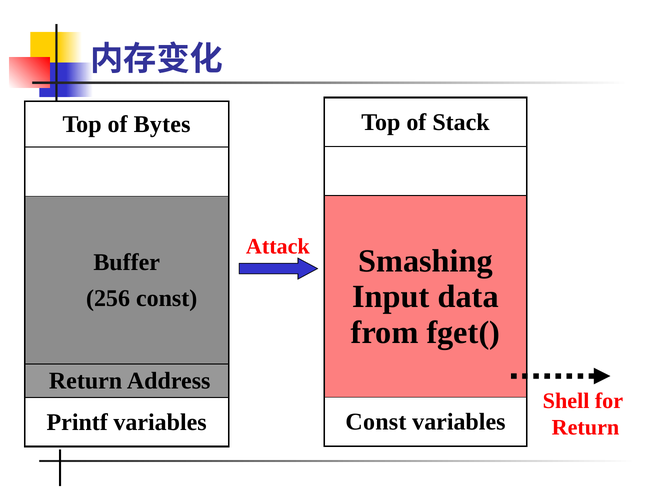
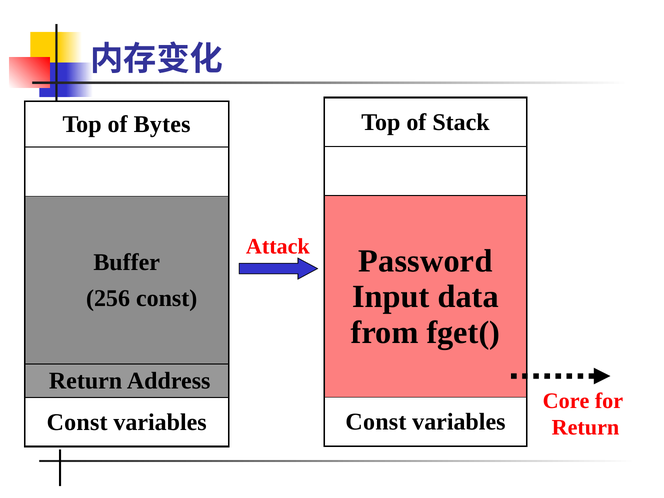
Smashing: Smashing -> Password (425, 261)
Shell: Shell -> Core (566, 401)
Printf: Printf -> Const (77, 422)
